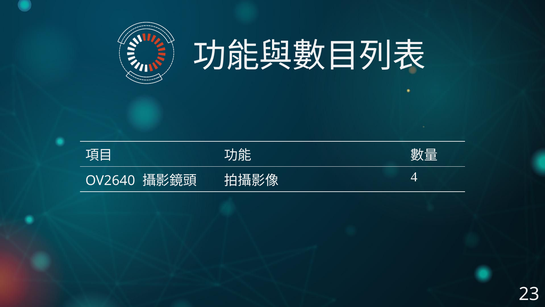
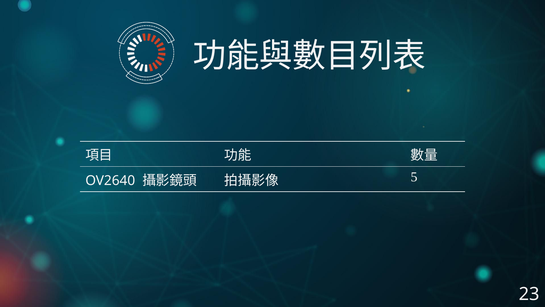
4: 4 -> 5 (414, 177)
